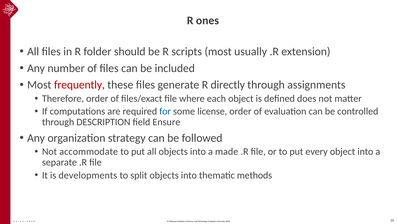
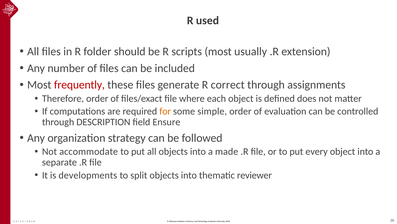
ones: ones -> used (207, 21)
directly: directly -> correct (228, 85)
for colour: blue -> orange (165, 111)
license: license -> simple (212, 111)
methods: methods -> reviewer (254, 175)
